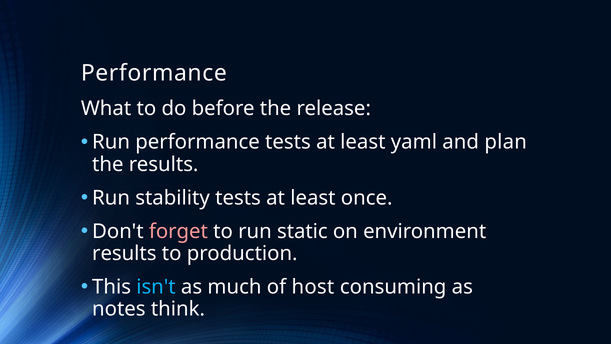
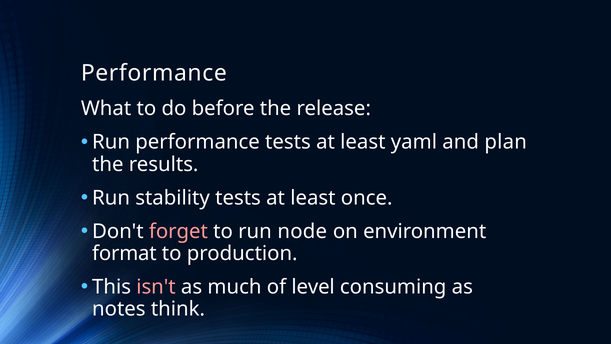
static: static -> node (302, 231)
results: results -> format (124, 253)
isn't colour: light blue -> pink (156, 287)
host: host -> level (313, 287)
